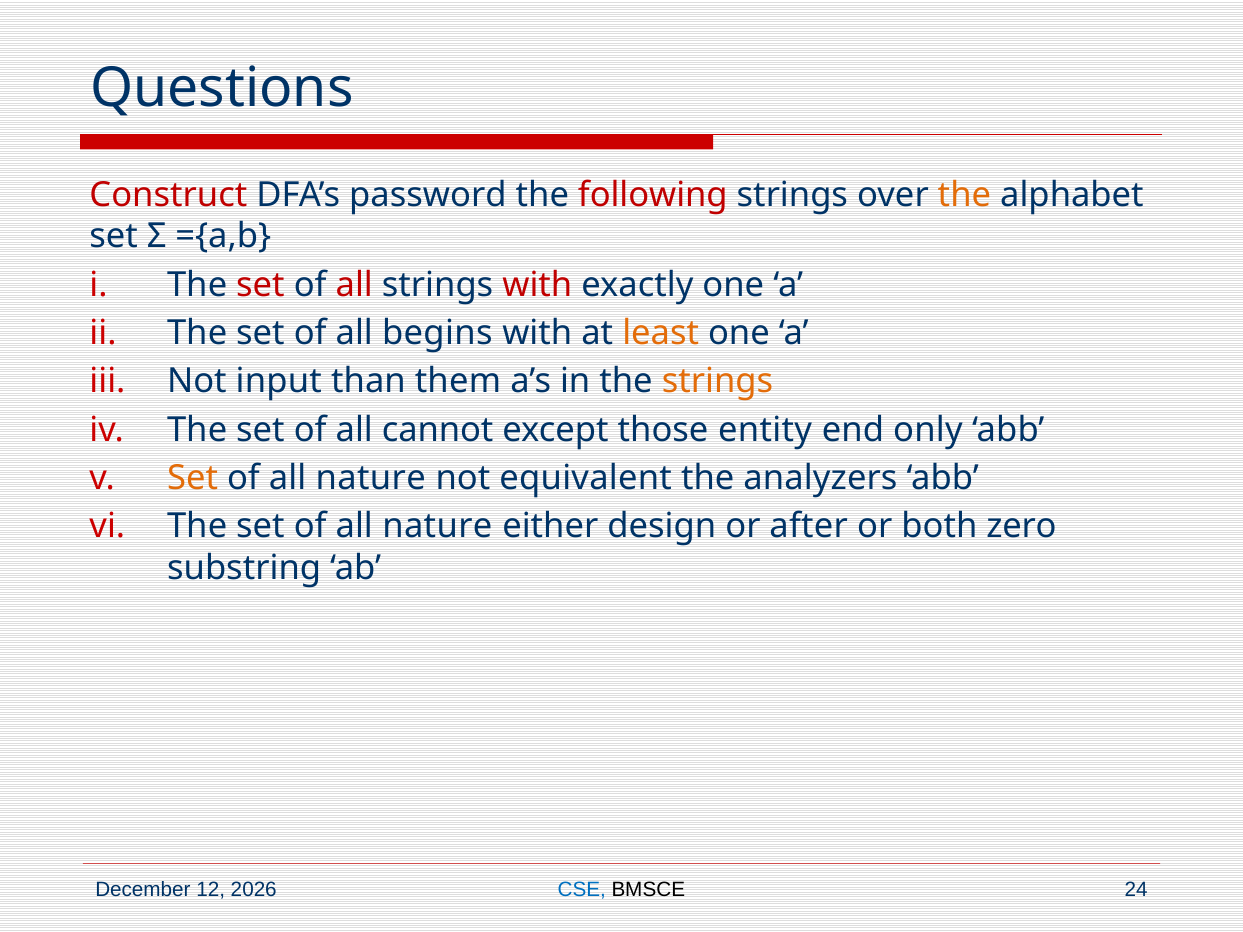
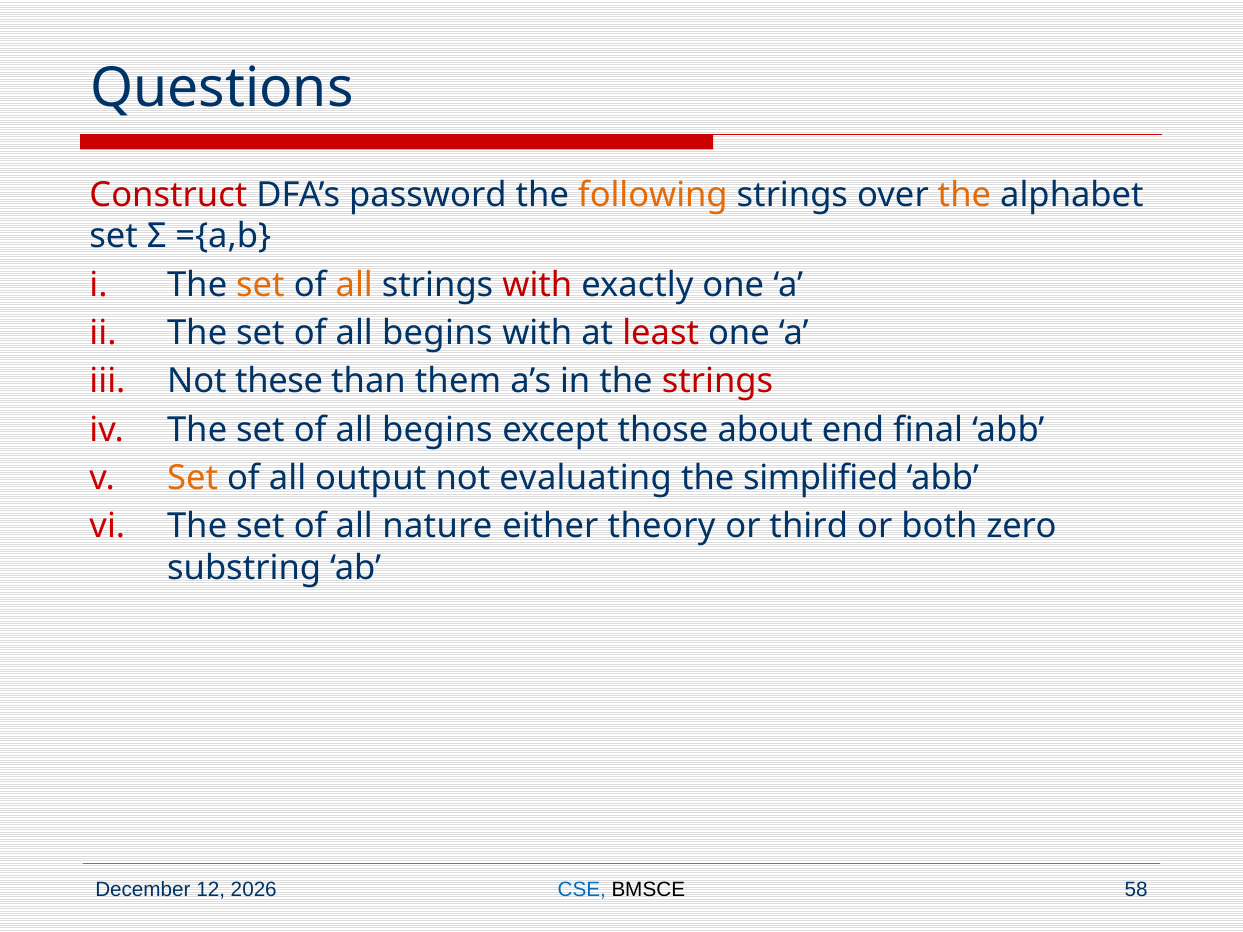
following colour: red -> orange (653, 195)
set colour: red -> orange (260, 285)
all colour: red -> orange (354, 285)
least colour: orange -> red (661, 333)
input: input -> these (279, 382)
strings colour: orange -> red (717, 382)
cannot: cannot -> begins (437, 430)
entity: entity -> about (765, 430)
only: only -> final (928, 430)
nature: nature -> output (371, 478)
equivalent: equivalent -> evaluating (586, 478)
analyzers: analyzers -> simplified (821, 478)
design: design -> theory (662, 527)
after: after -> third (809, 527)
24: 24 -> 58 (1136, 890)
